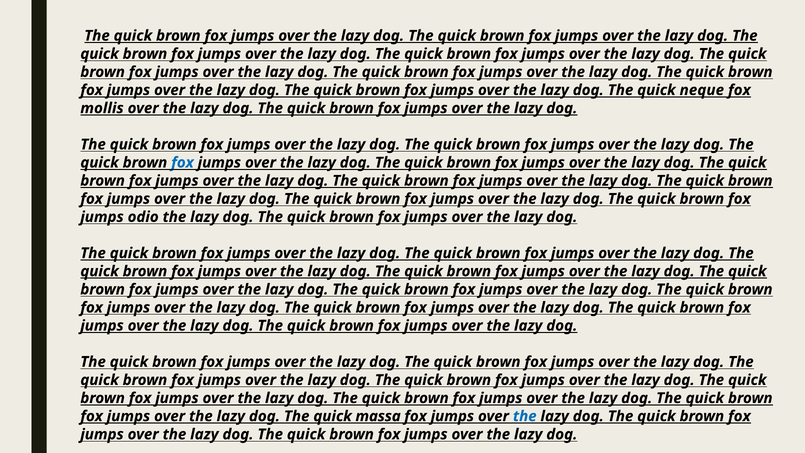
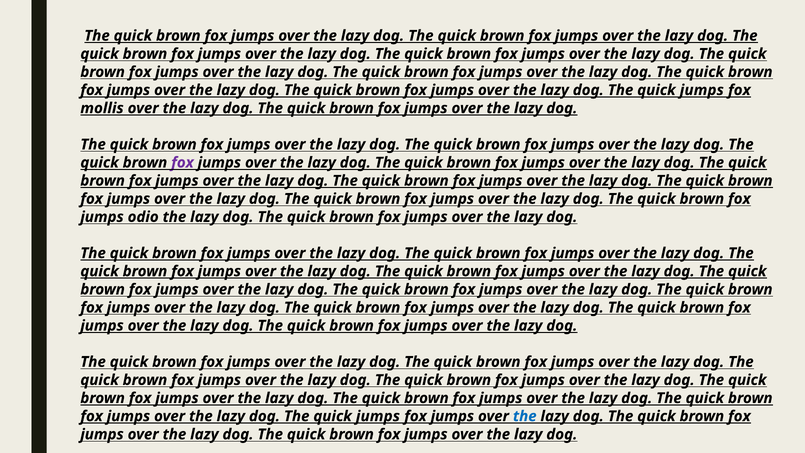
neque: neque -> jumps (702, 90)
fox colour: blue -> purple (182, 162)
massa: massa -> jumps (378, 416)
